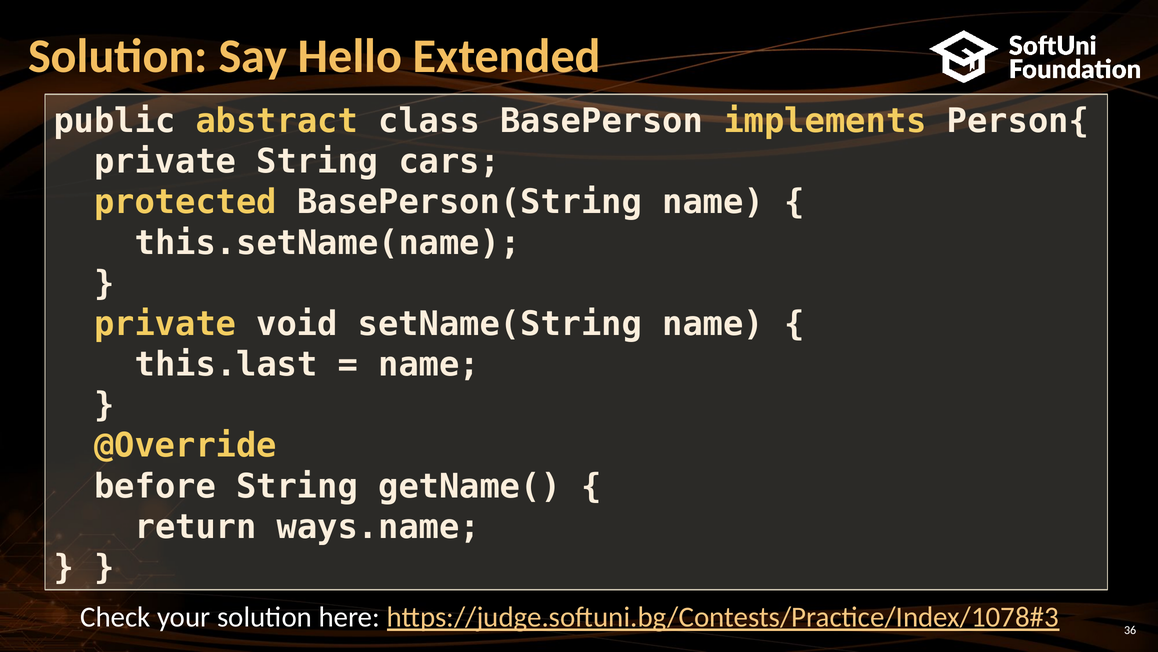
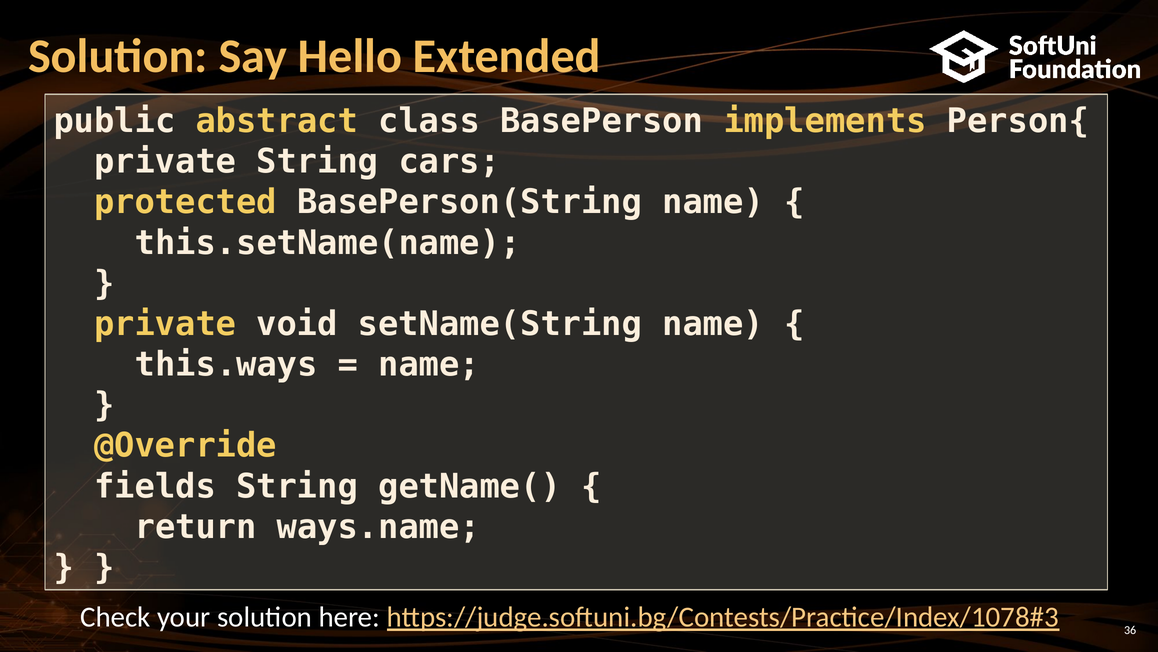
this.last: this.last -> this.ways (226, 364)
before: before -> fields (155, 486)
